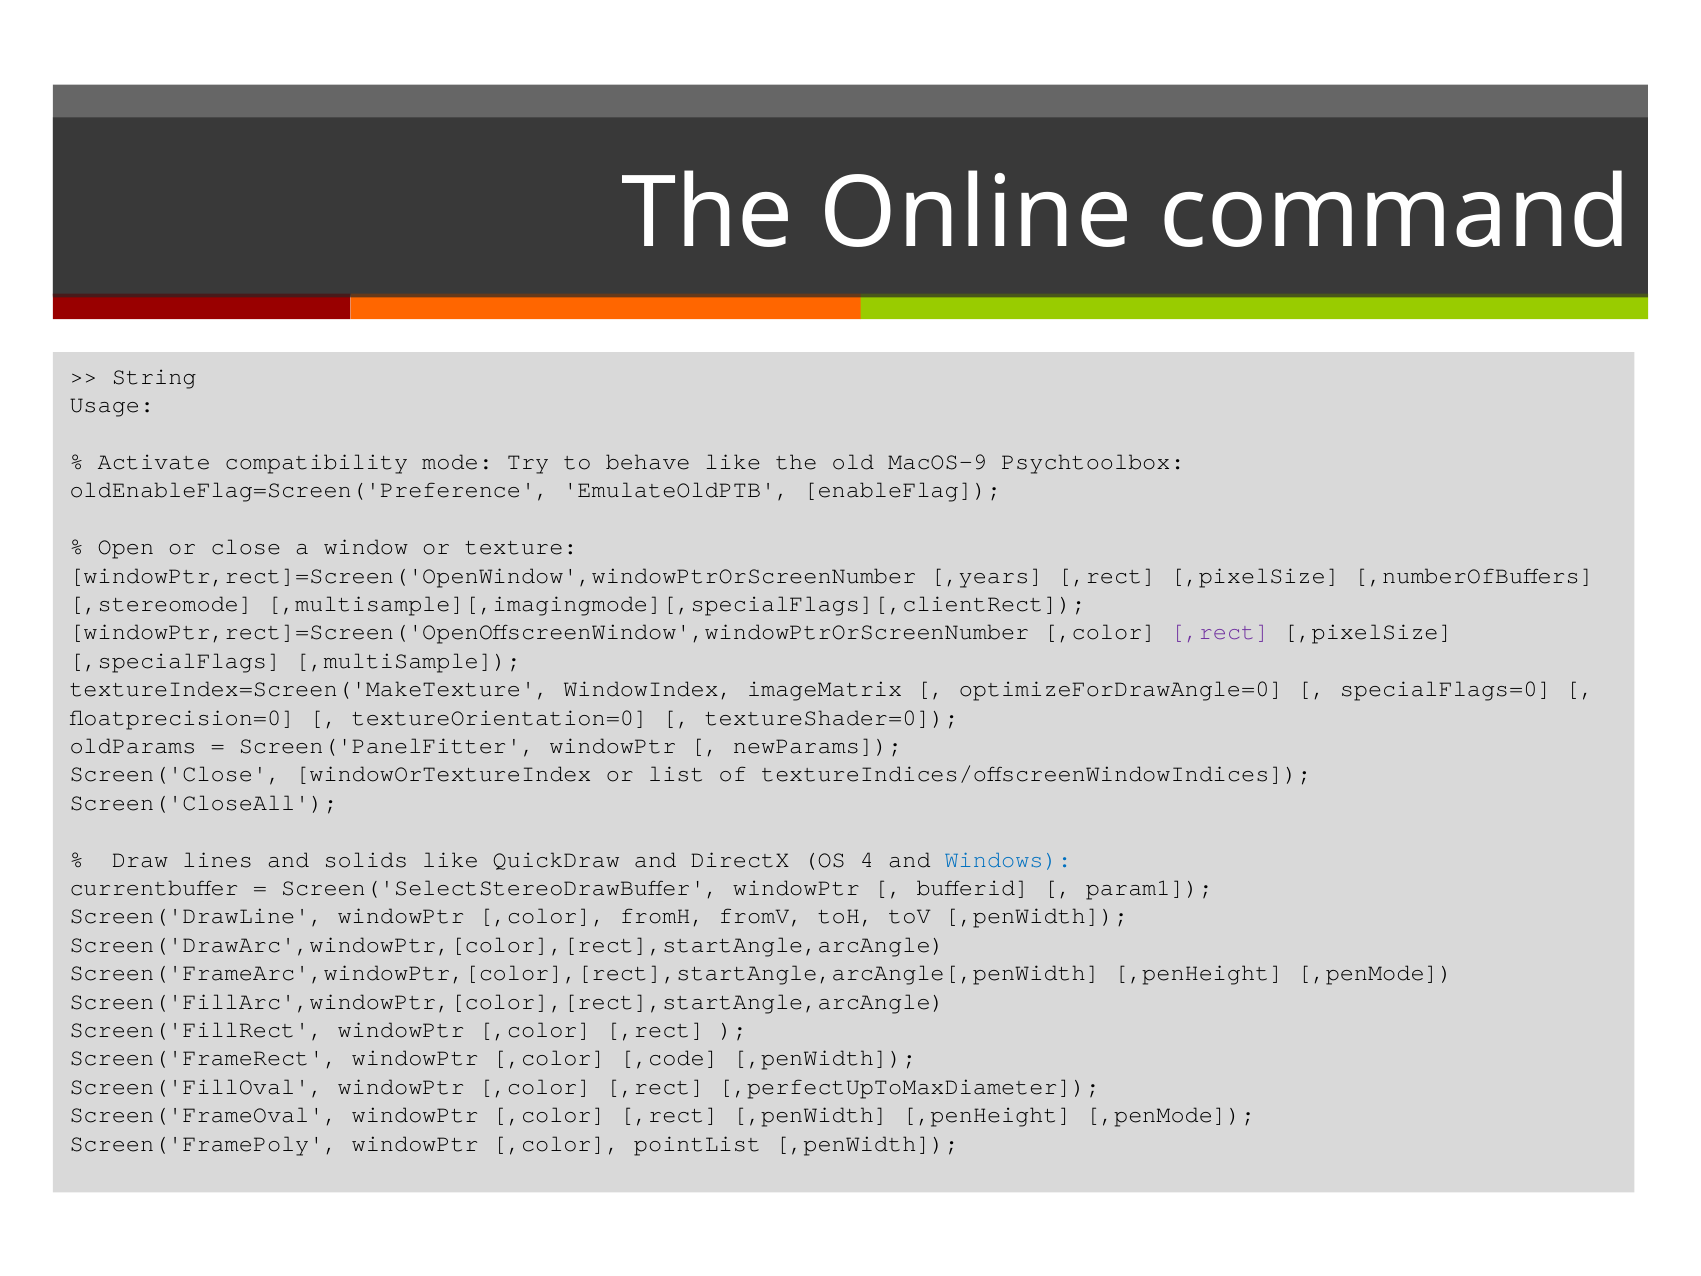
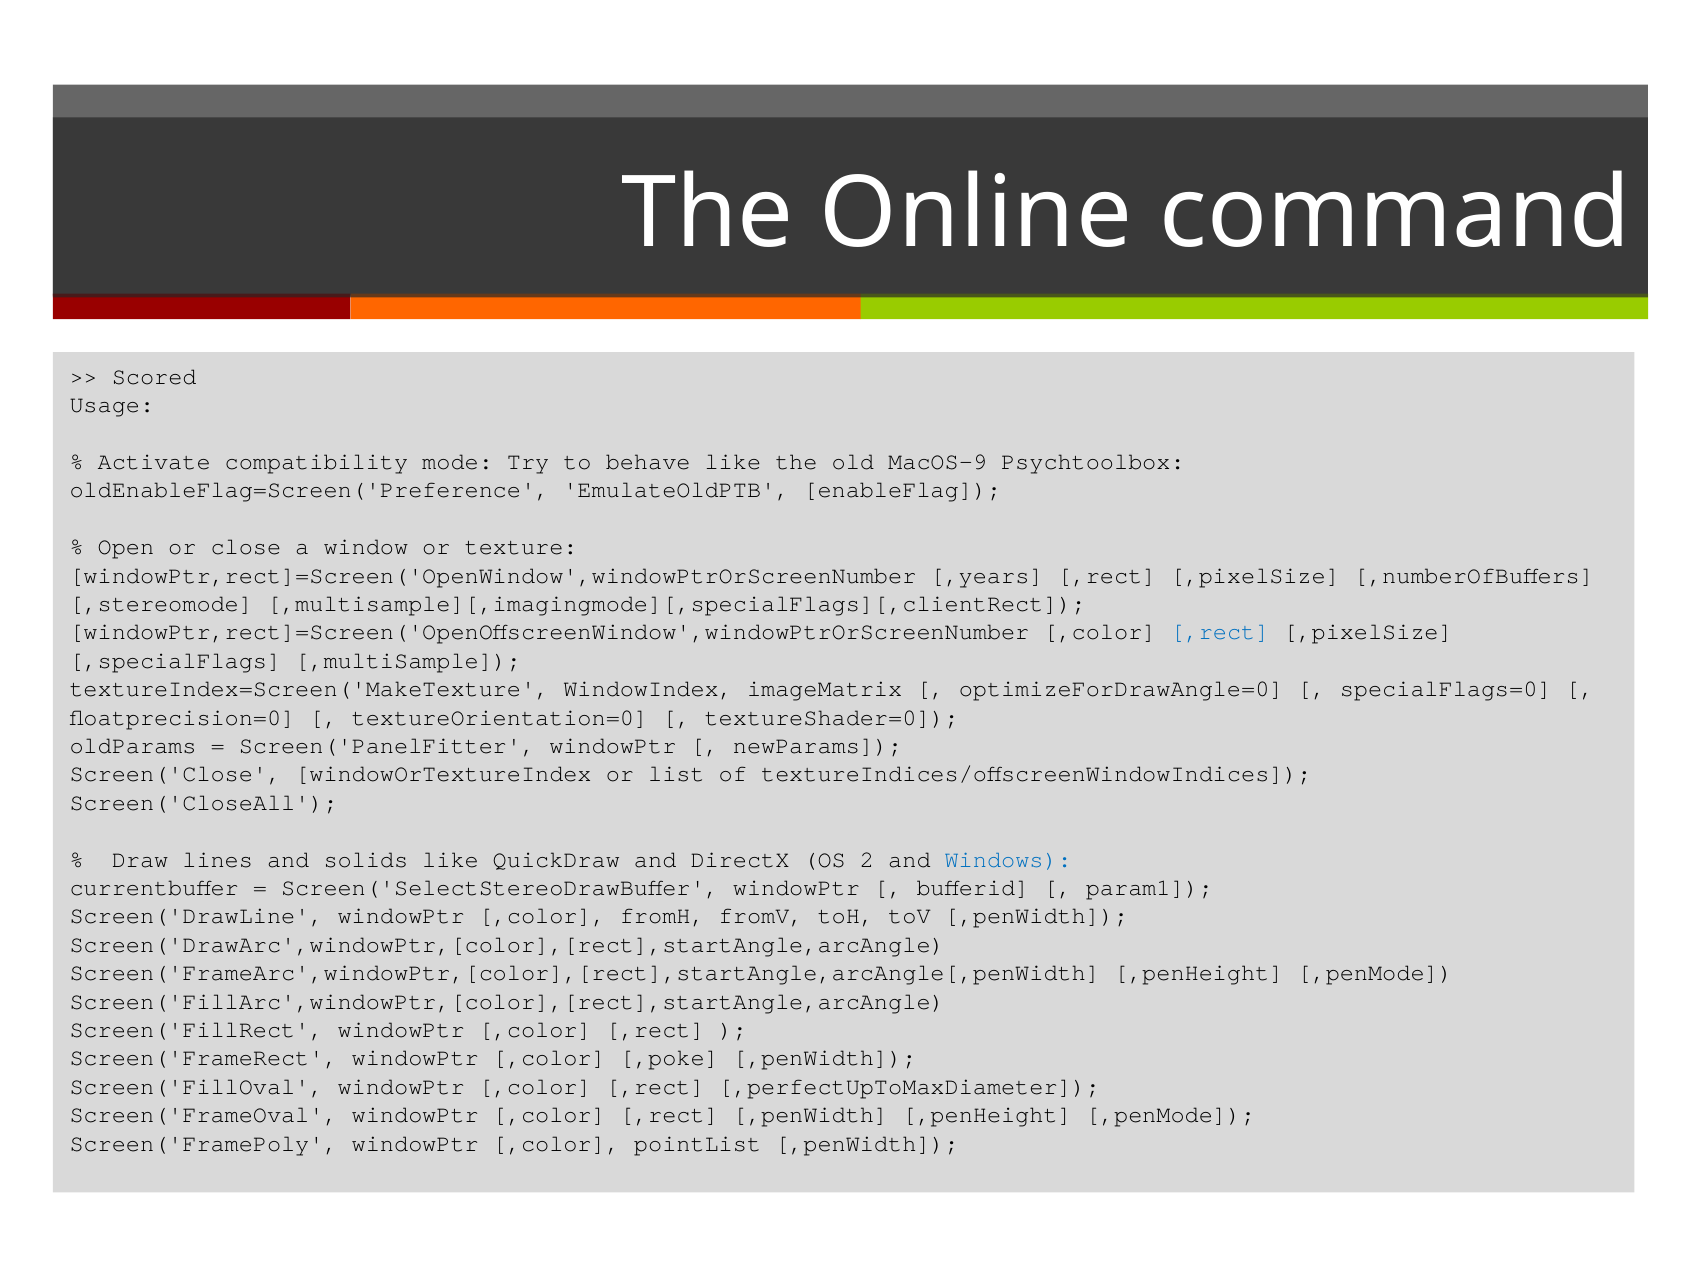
String: String -> Scored (154, 376)
,rect colour: purple -> blue (1220, 632)
4: 4 -> 2 (867, 859)
,code: ,code -> ,poke (669, 1058)
